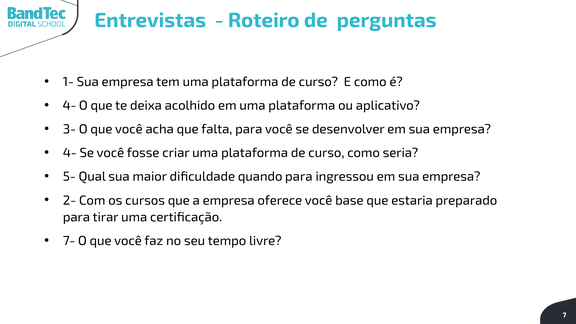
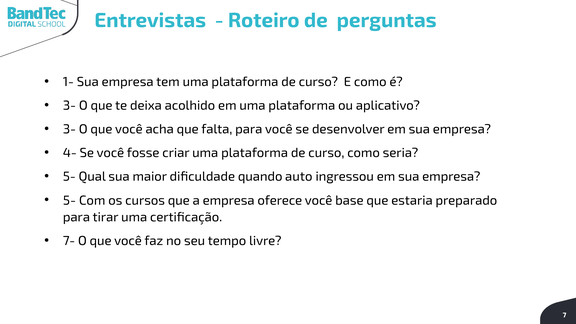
4-: 4- -> 3- (69, 105)
quando para: para -> auto (299, 177)
2-: 2- -> 5- (69, 200)
